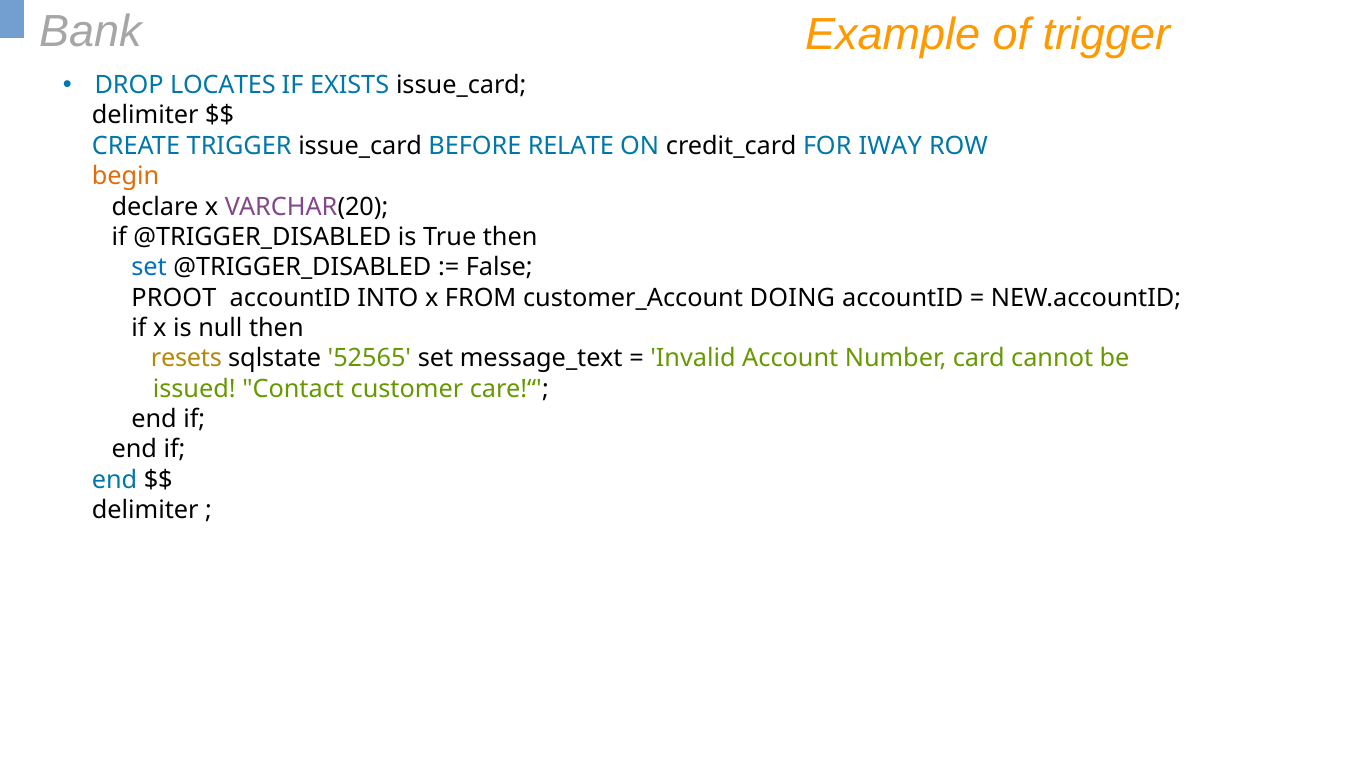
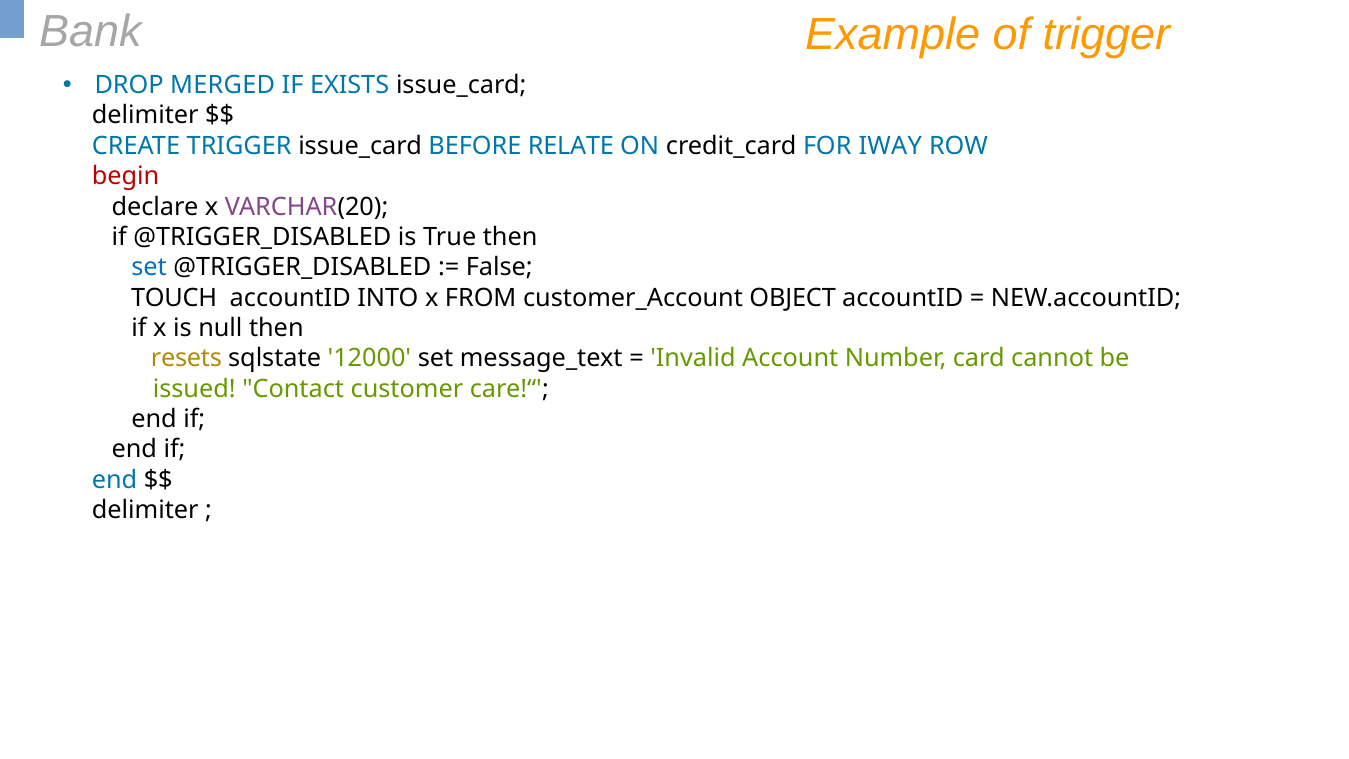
LOCATES: LOCATES -> MERGED (223, 85)
begin colour: orange -> red (126, 176)
PROOT: PROOT -> TOUCH (174, 298)
DOING: DOING -> OBJECT (793, 298)
52565: 52565 -> 12000 (369, 358)
